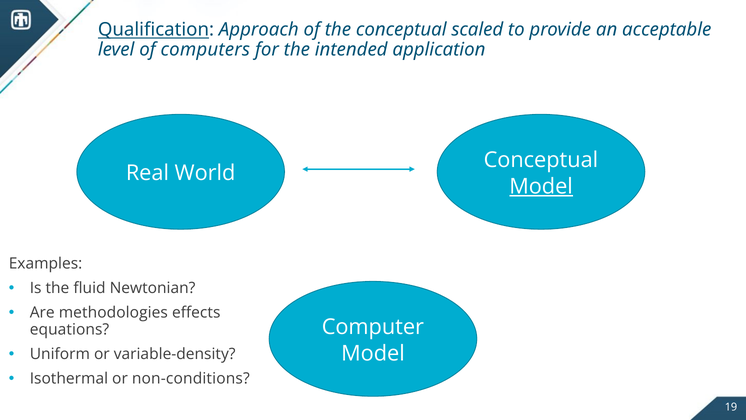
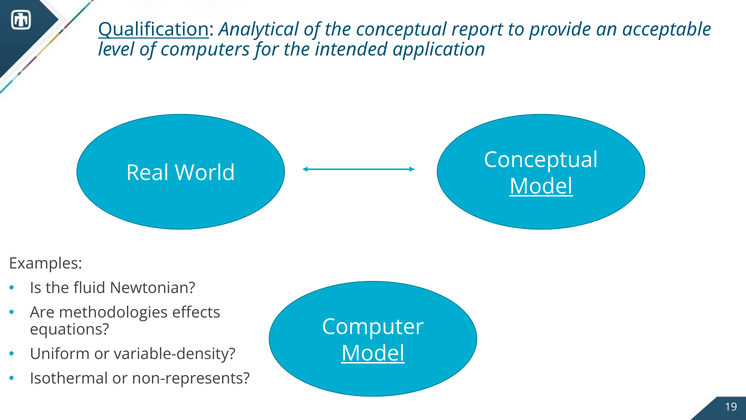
Approach: Approach -> Analytical (259, 30)
scaled: scaled -> report (477, 30)
Model underline: none -> present (373, 353)
non-conditions: non-conditions -> non-represents (191, 379)
